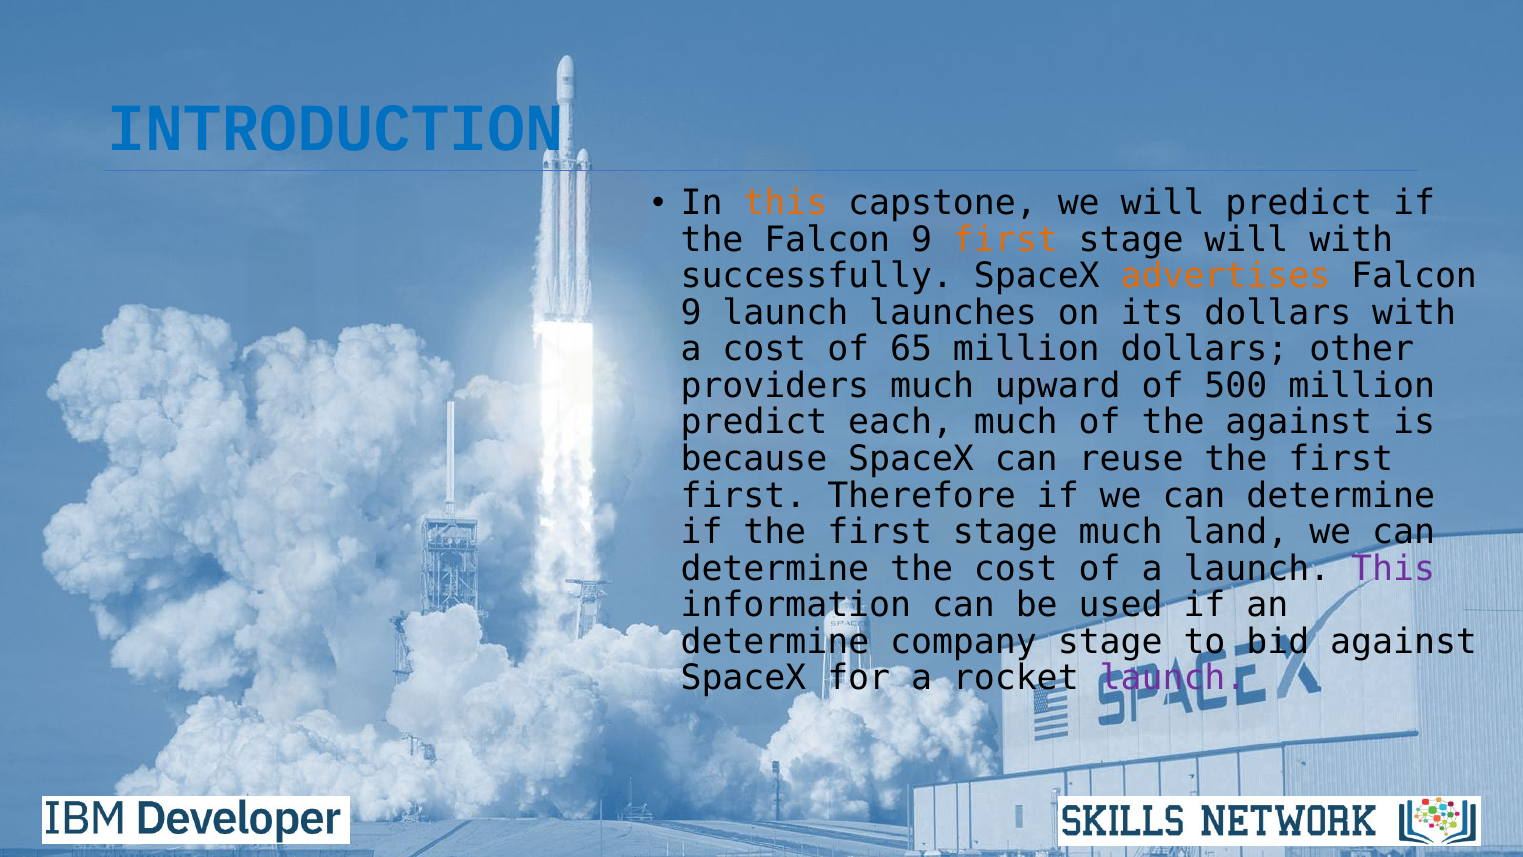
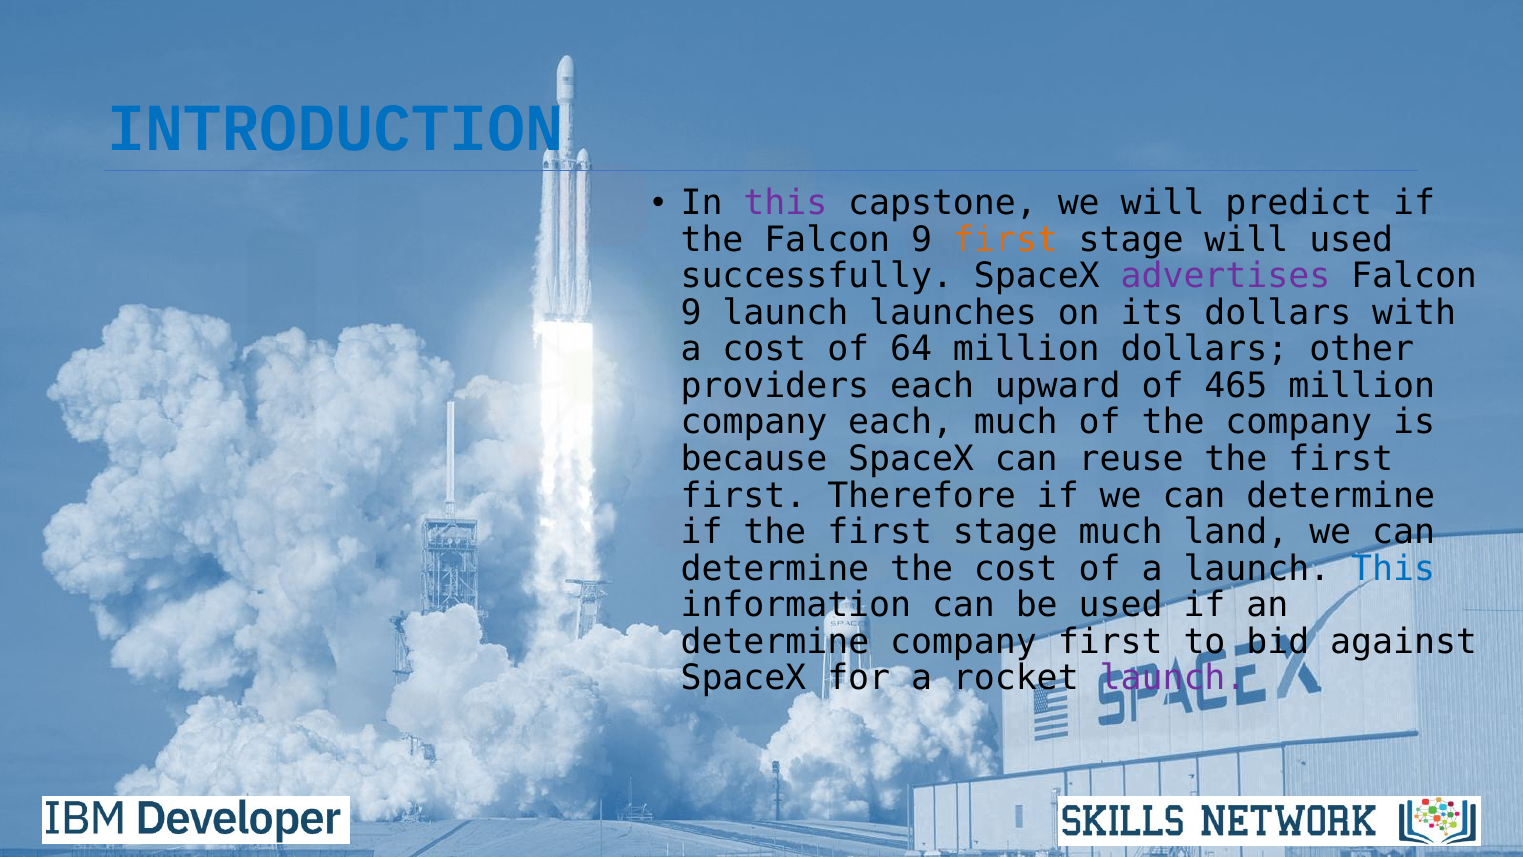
this colour: orange -> purple (785, 203)
will with: with -> used (1351, 240)
advertises colour: orange -> purple (1225, 276)
65: 65 -> 64 (911, 349)
providers much: much -> each (932, 386)
500: 500 -> 465 (1236, 386)
predict: predict -> company (754, 422)
the against: against -> company (1299, 422)
This colour: purple -> blue (1393, 568)
company stage: stage -> first (1110, 641)
